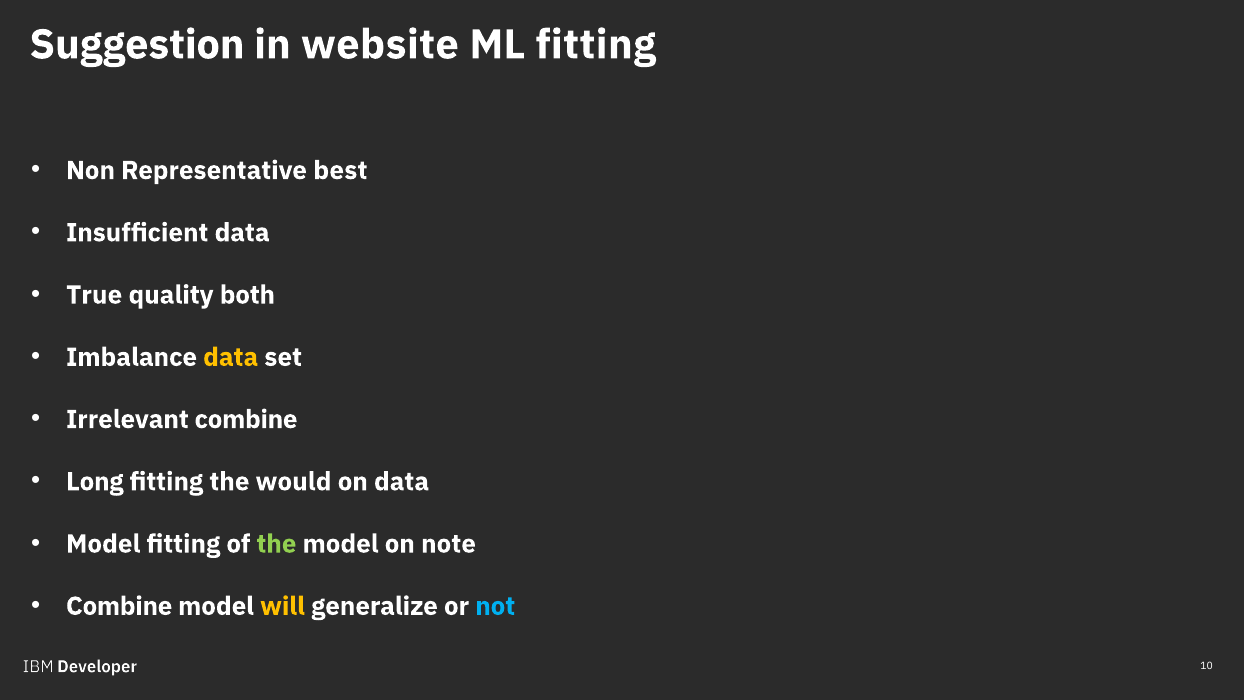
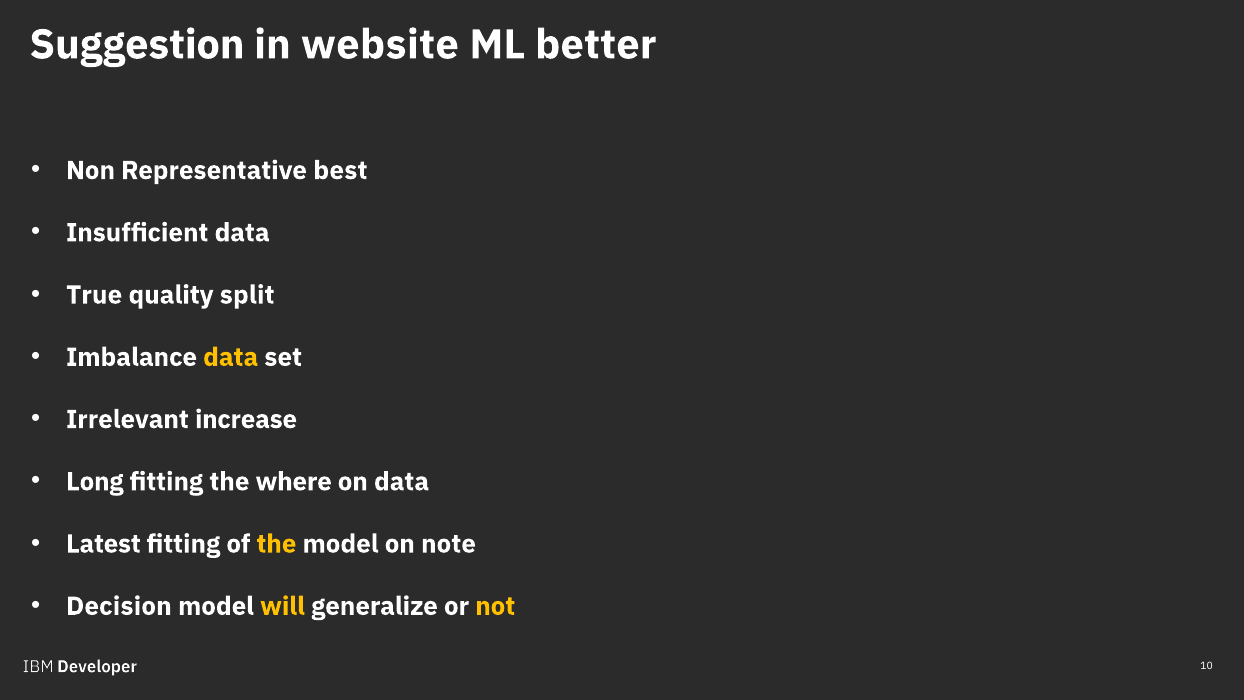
ML fitting: fitting -> better (596, 45)
both: both -> split (247, 295)
Irrelevant combine: combine -> increase (246, 419)
would: would -> where (294, 482)
Model: Model -> Latest (103, 544)
the colour: light green -> yellow (276, 544)
Combine: Combine -> Decision (119, 606)
not colour: light blue -> yellow (495, 606)
